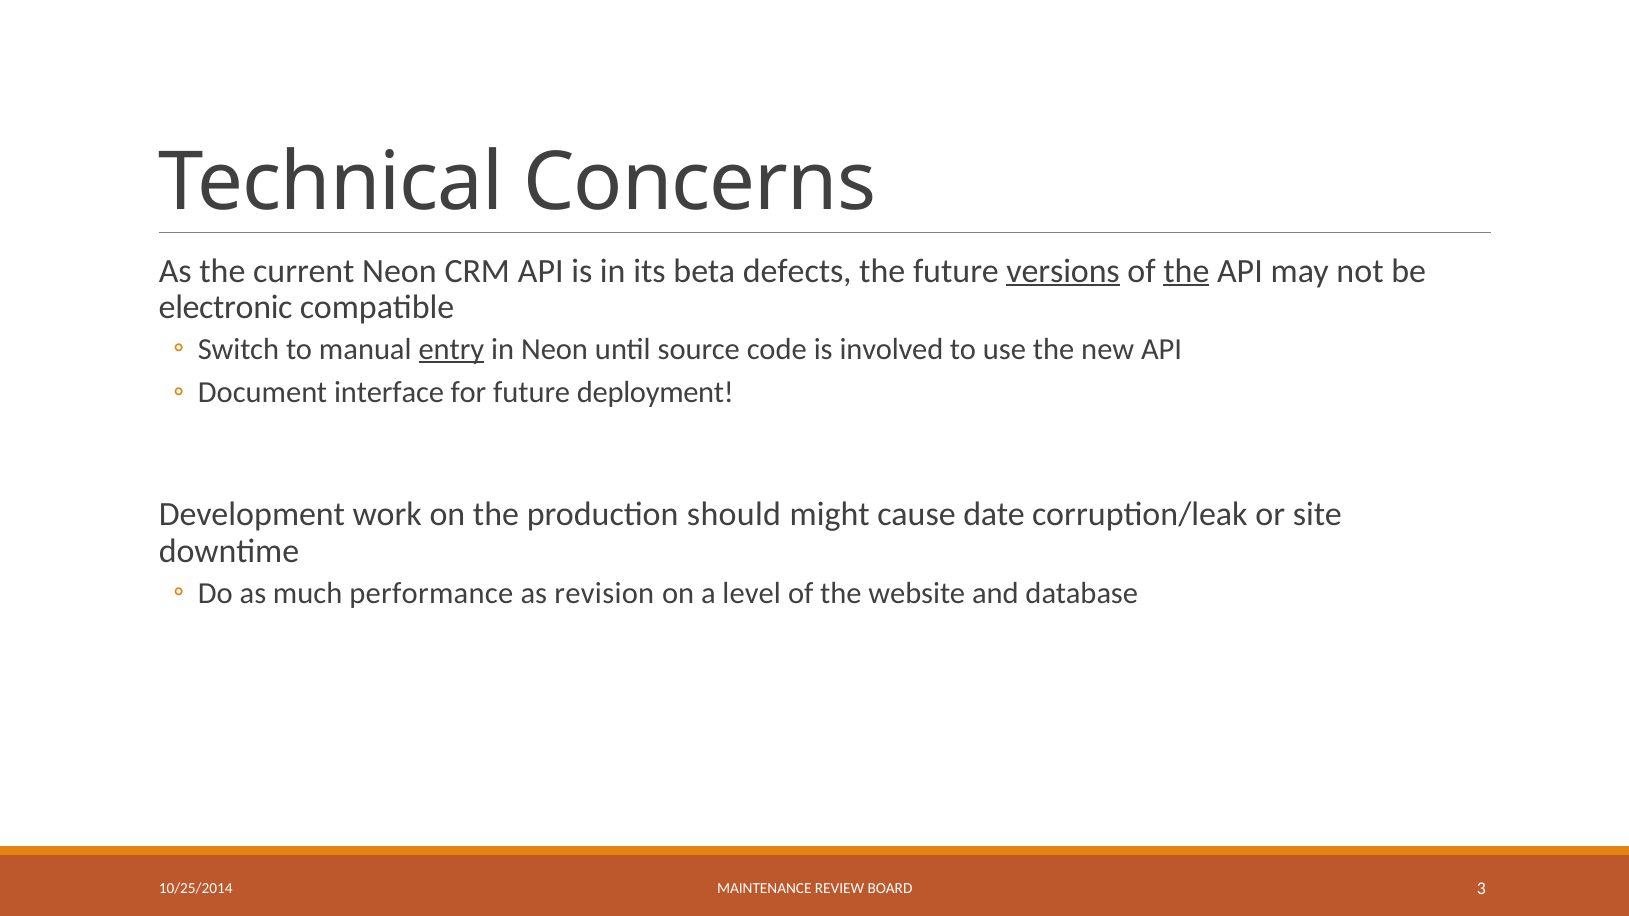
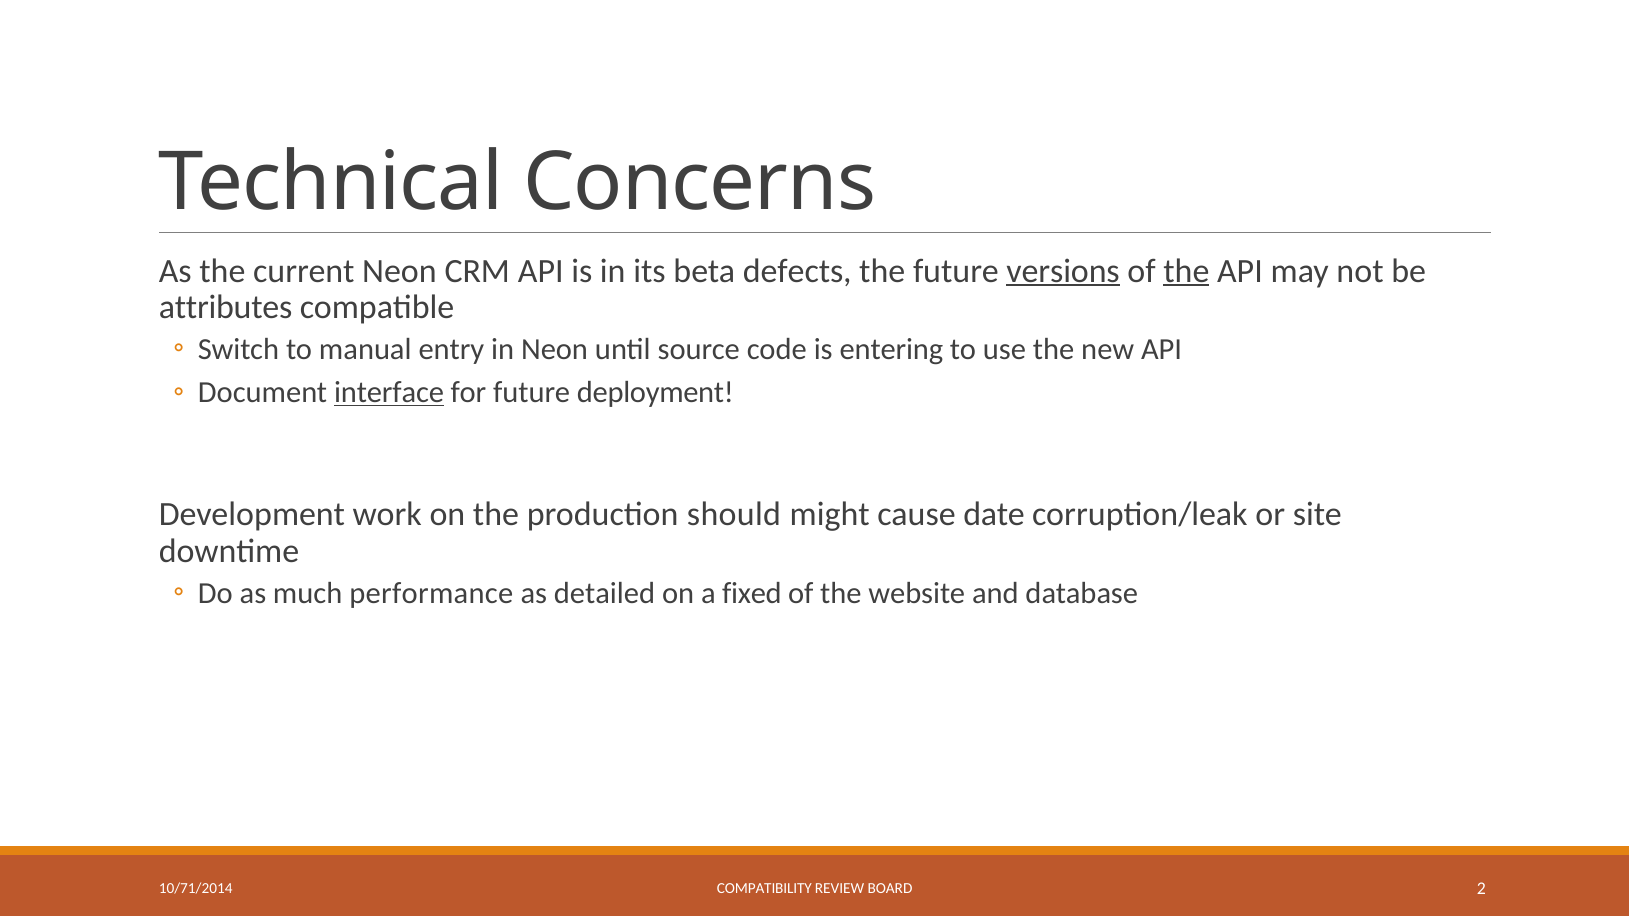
electronic: electronic -> attributes (226, 308)
entry underline: present -> none (451, 349)
involved: involved -> entering (891, 349)
interface underline: none -> present (389, 392)
revision: revision -> detailed (605, 593)
level: level -> fixed (752, 593)
10/25/2014: 10/25/2014 -> 10/71/2014 (196, 889)
MAINTENANCE: MAINTENANCE -> COMPATIBILITY (764, 888)
3: 3 -> 2 (1481, 889)
